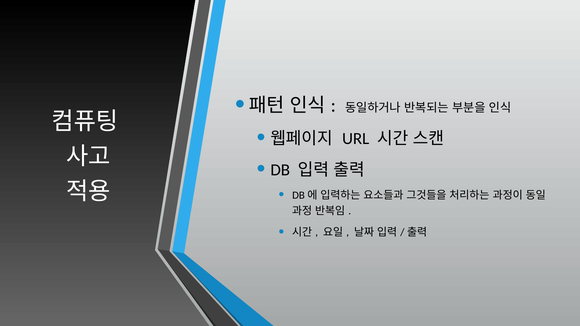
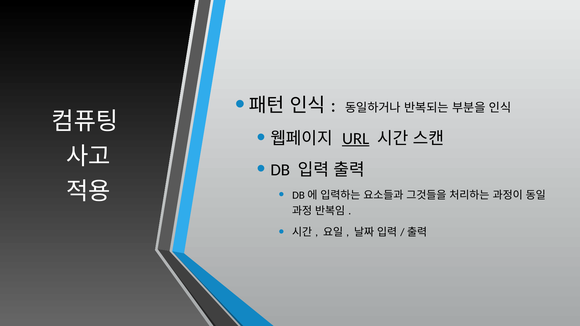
URL underline: none -> present (356, 139)
